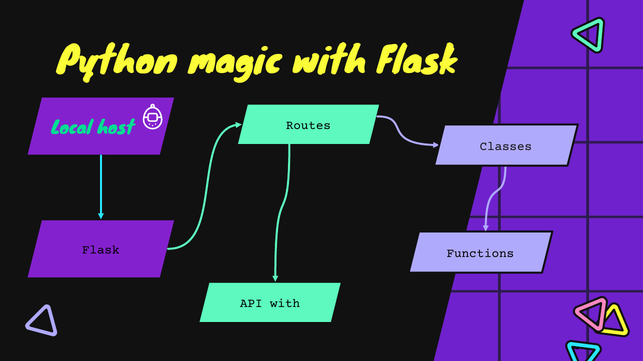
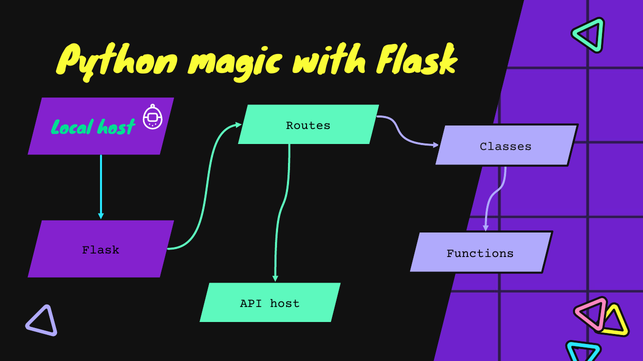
API with: with -> host (285, 304)
